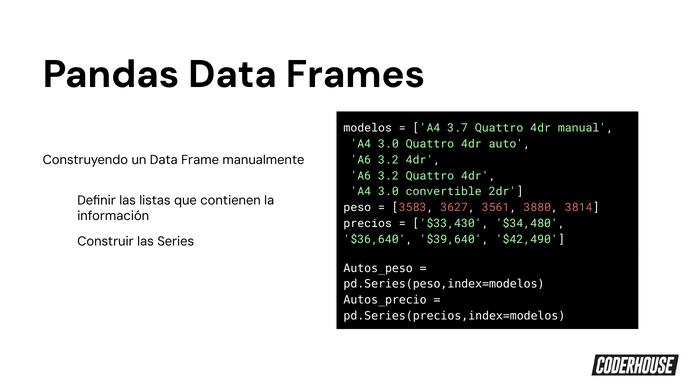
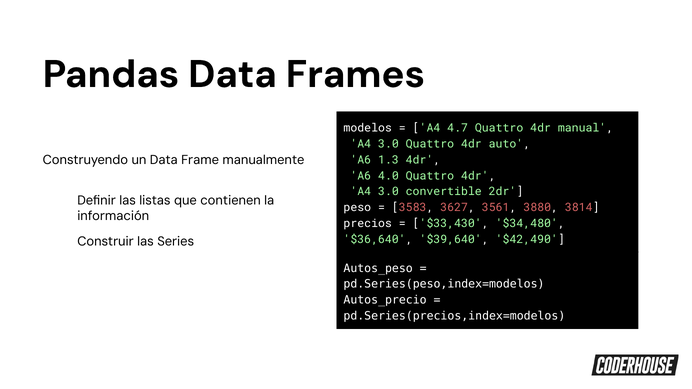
3.7: 3.7 -> 4.7 (458, 128)
3.2: 3.2 -> 1.3 (388, 160)
3.2: 3.2 -> 4.0 (388, 176)
